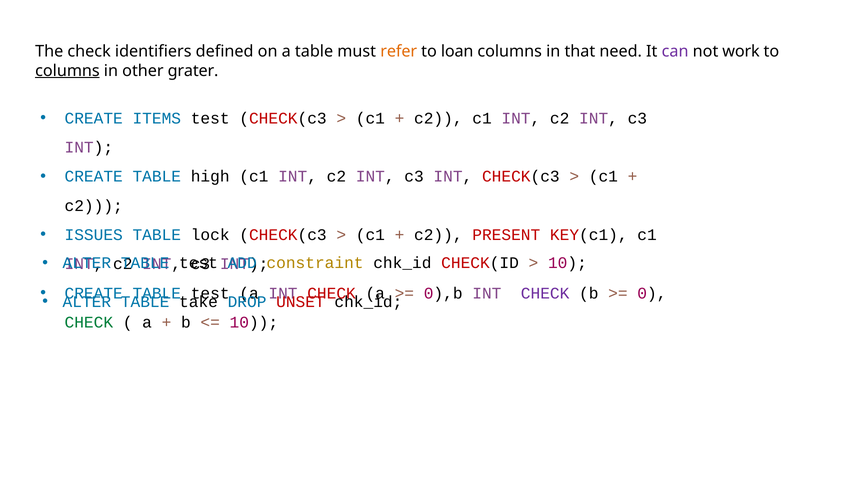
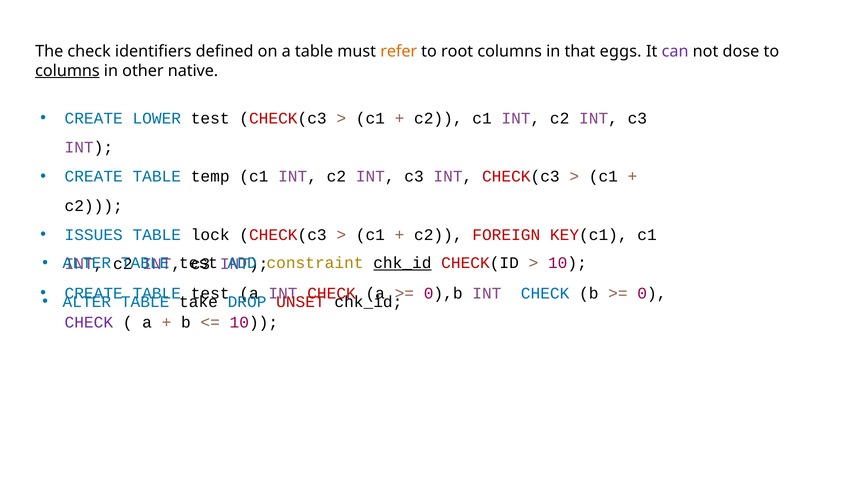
loan: loan -> root (457, 51)
need: need -> eggs (621, 51)
work: work -> dose (741, 51)
grater: grater -> native (193, 71)
ITEMS: ITEMS -> LOWER (157, 118)
high: high -> temp (210, 176)
PRESENT: PRESENT -> FOREIGN (506, 235)
chk_id underline: none -> present (402, 263)
CHECK colour: purple -> blue (545, 293)
CHECK colour: green -> purple (89, 322)
